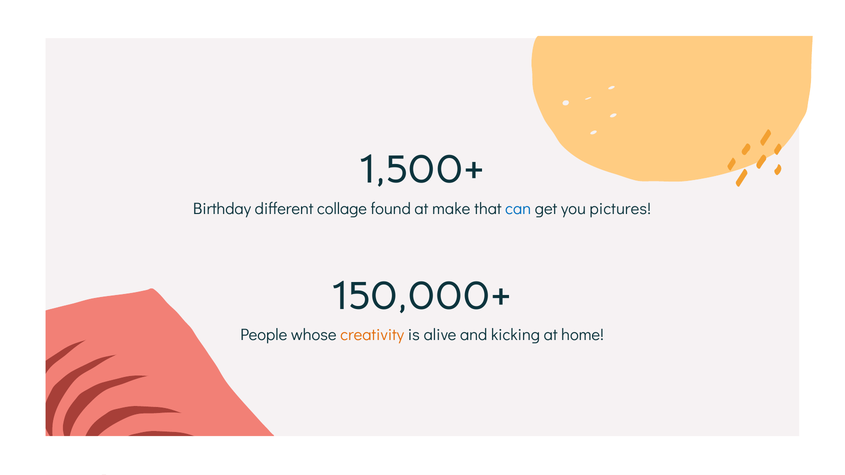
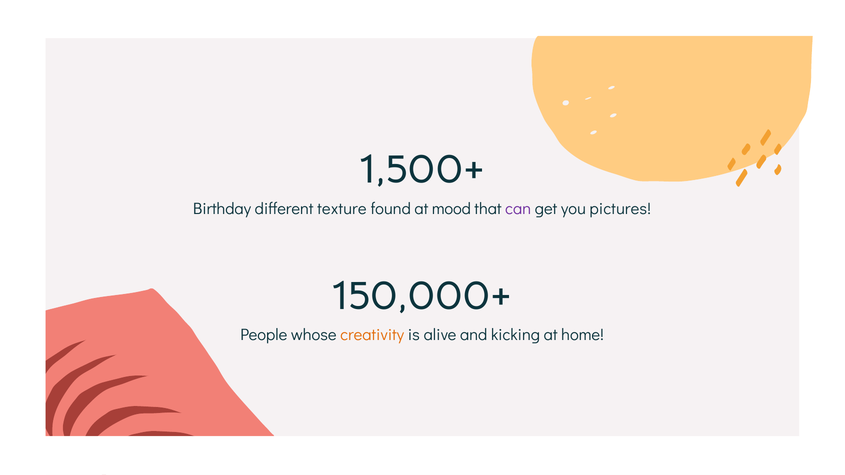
collage: collage -> texture (342, 209)
make: make -> mood (451, 209)
can colour: blue -> purple (518, 209)
